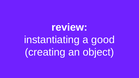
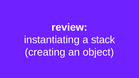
good: good -> stack (103, 40)
